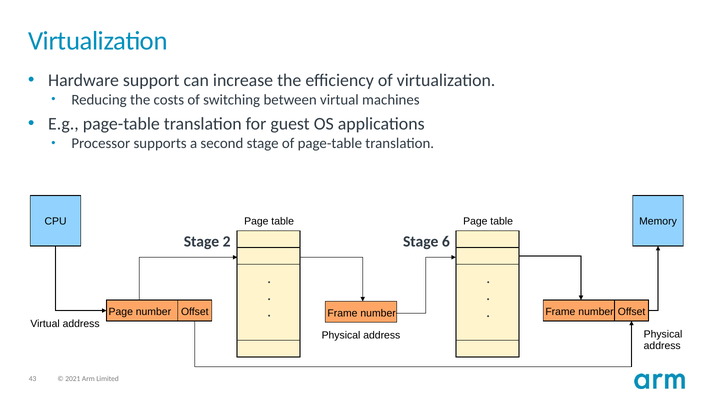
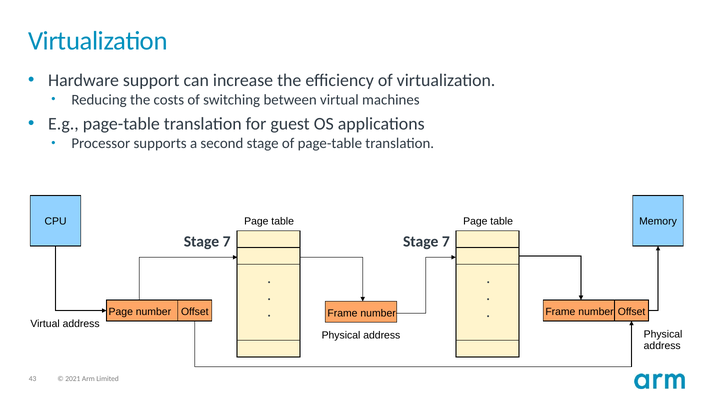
2: 2 -> 7 (227, 242)
6: 6 -> 7 (446, 242)
